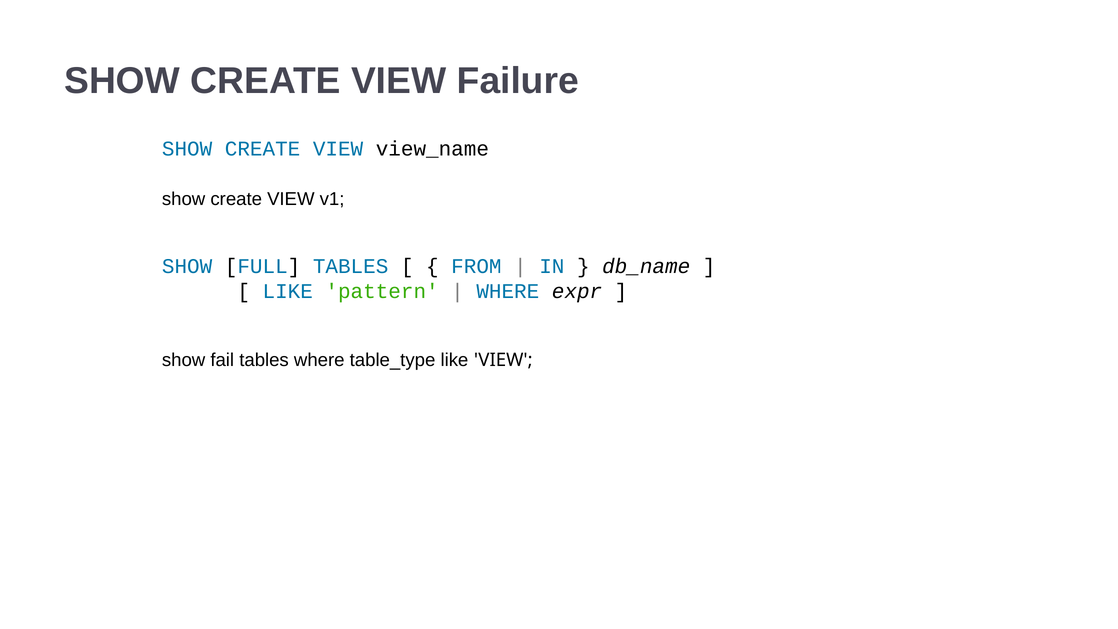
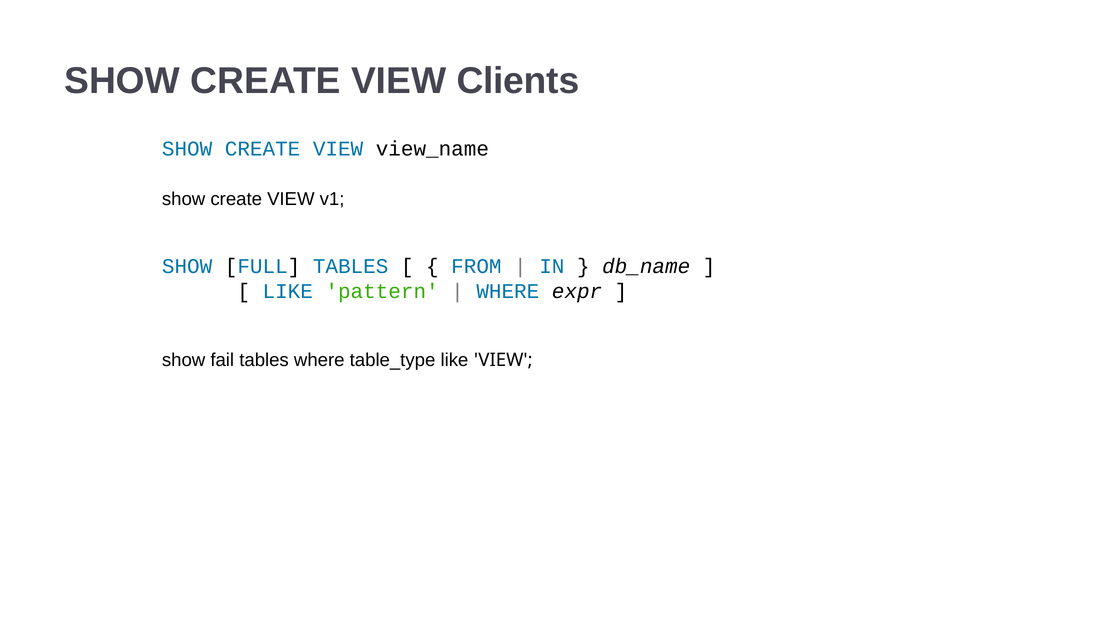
Failure: Failure -> Clients (518, 81)
